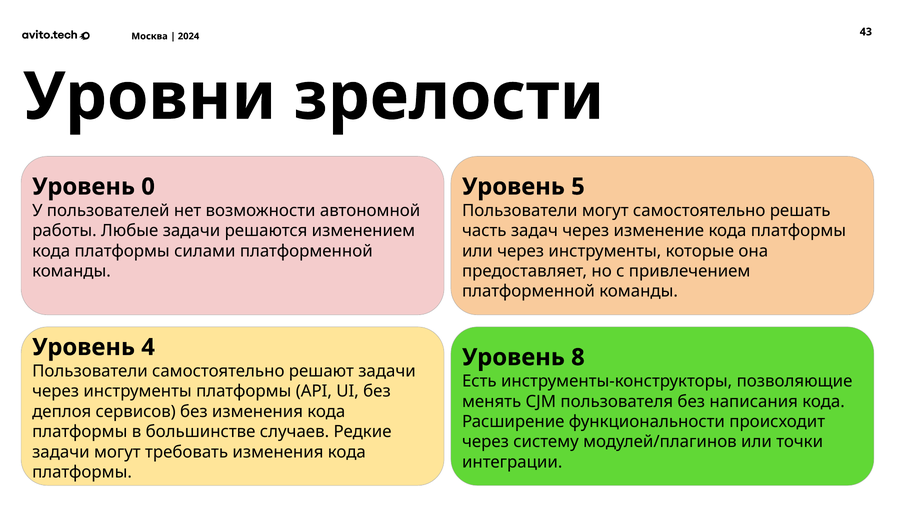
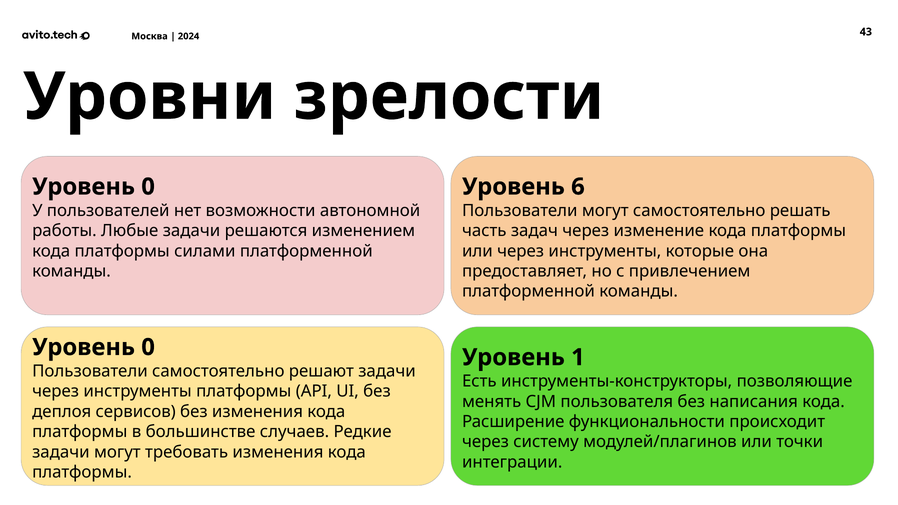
5: 5 -> 6 (578, 187)
4: 4 -> 0 (148, 347)
8: 8 -> 1 (578, 357)
